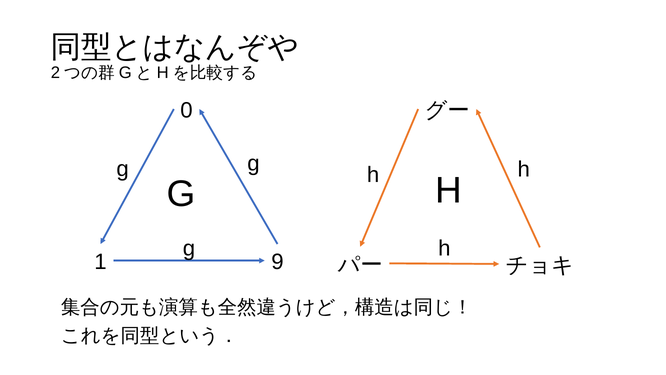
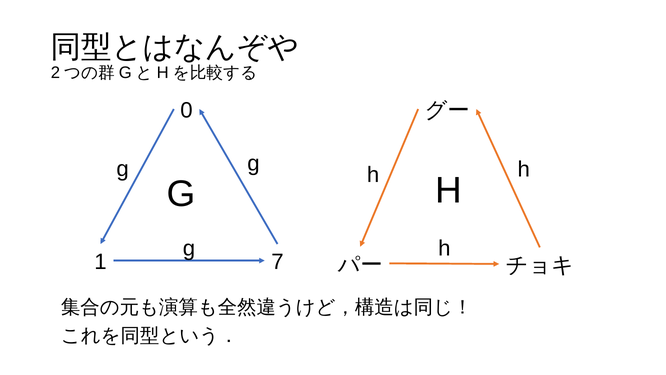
9: 9 -> 7 (277, 262)
